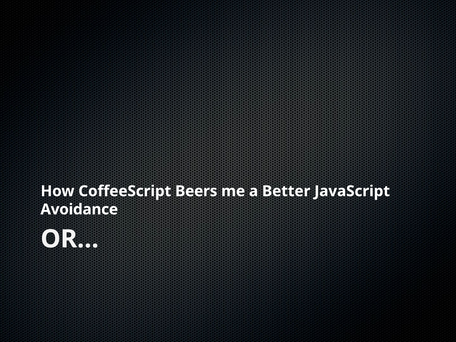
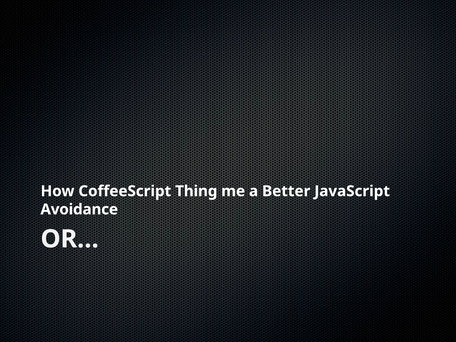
Beers: Beers -> Thing (196, 191)
